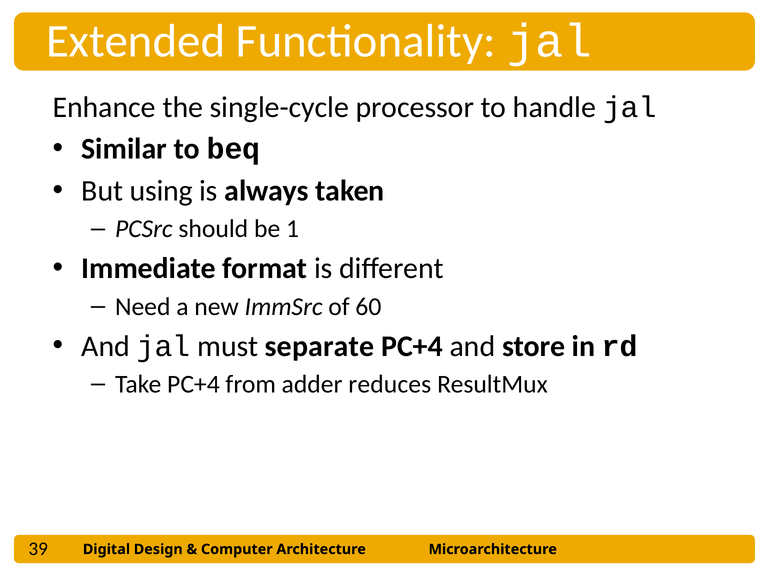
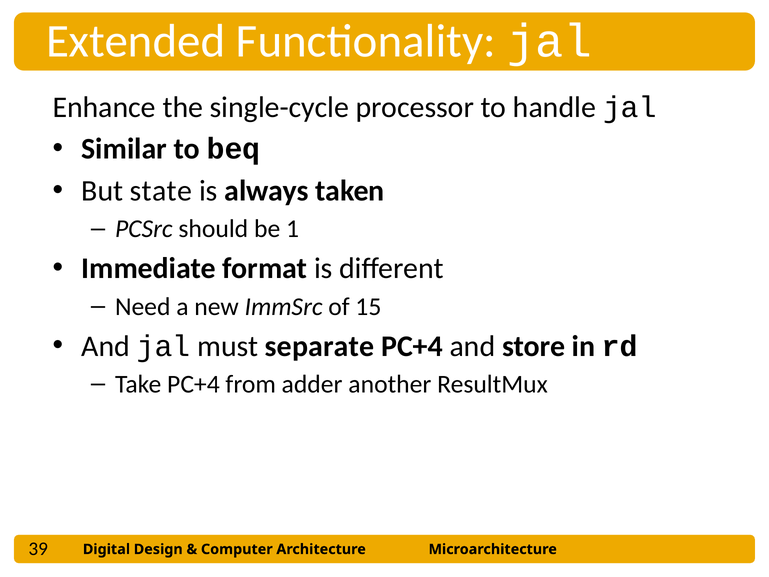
using: using -> state (161, 191)
60: 60 -> 15 (368, 307)
reduces: reduces -> another (390, 384)
